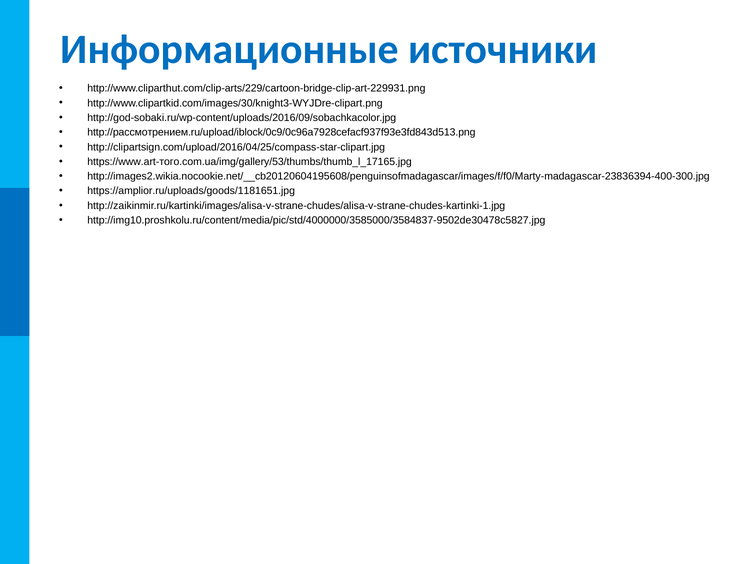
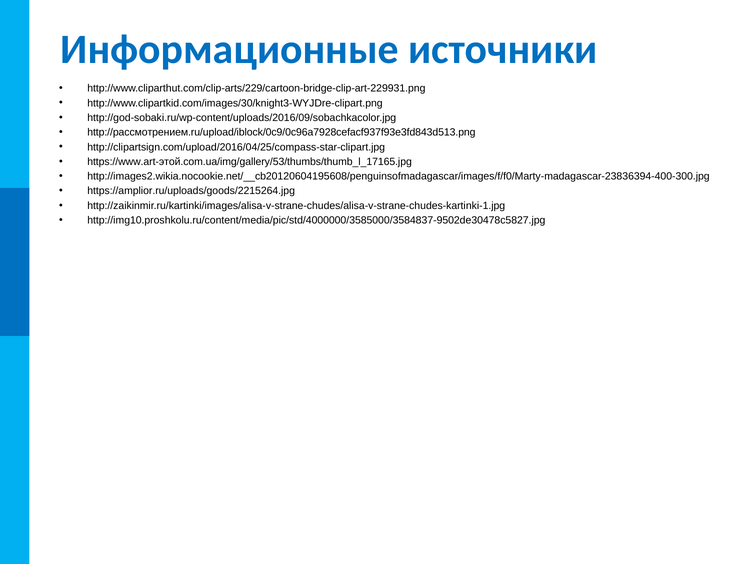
https://www.art-того.com.ua/img/gallery/53/thumbs/thumb_l_17165.jpg: https://www.art-того.com.ua/img/gallery/53/thumbs/thumb_l_17165.jpg -> https://www.art-этой.com.ua/img/gallery/53/thumbs/thumb_l_17165.jpg (250, 162)
https://amplior.ru/uploads/goods/1181651.jpg: https://amplior.ru/uploads/goods/1181651.jpg -> https://amplior.ru/uploads/goods/2215264.jpg (191, 191)
